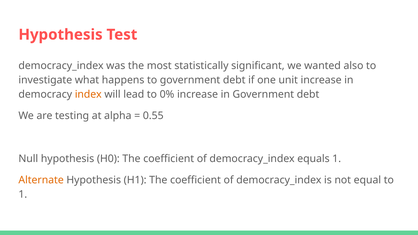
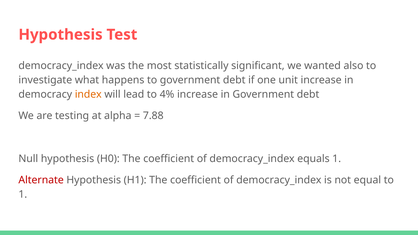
0%: 0% -> 4% (167, 95)
0.55: 0.55 -> 7.88 (153, 116)
Alternate colour: orange -> red (41, 180)
